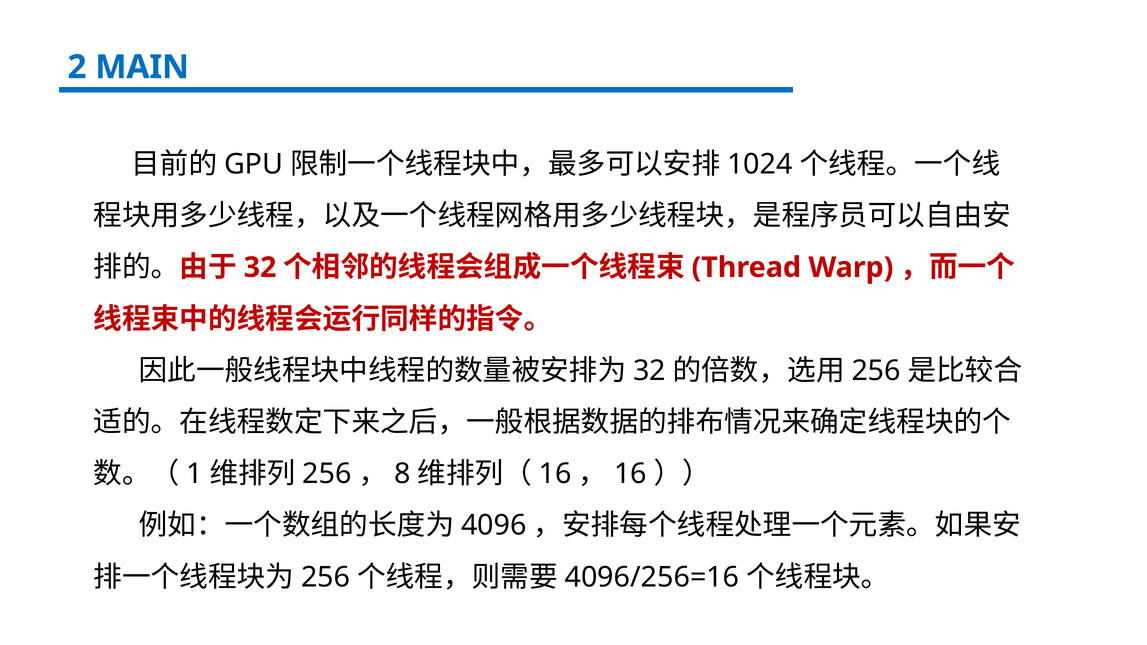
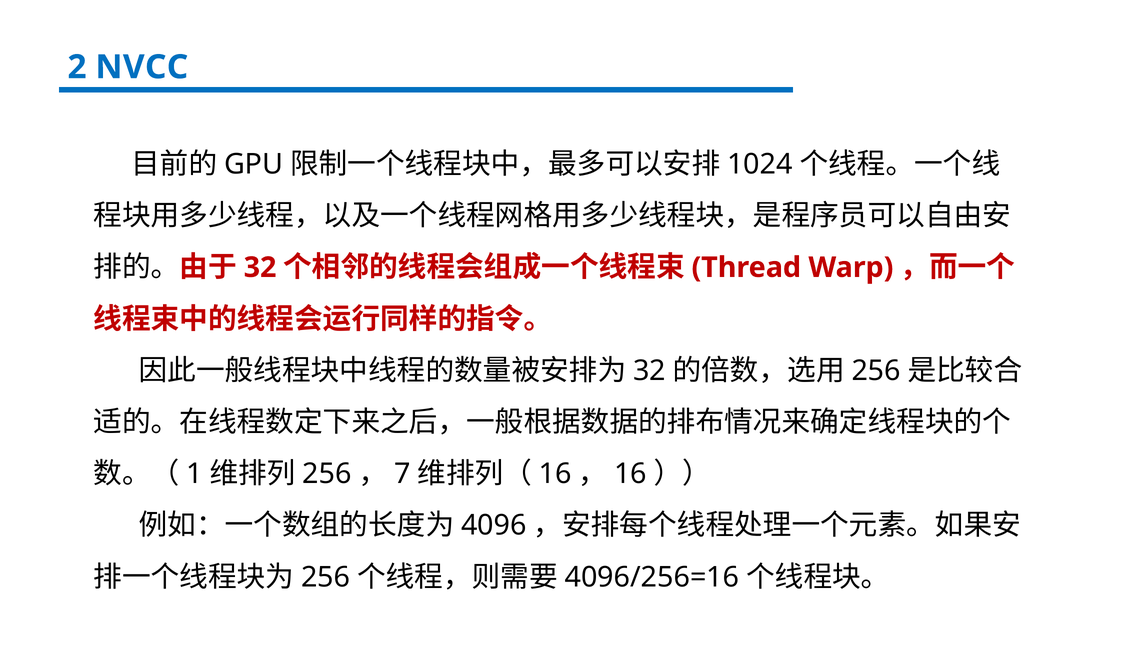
MAIN: MAIN -> NVCC (142, 67)
8: 8 -> 7 (402, 474)
